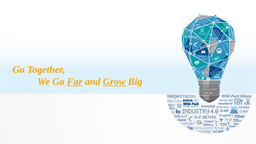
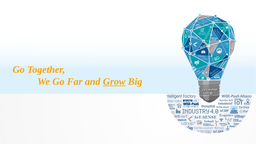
Far underline: present -> none (75, 82)
